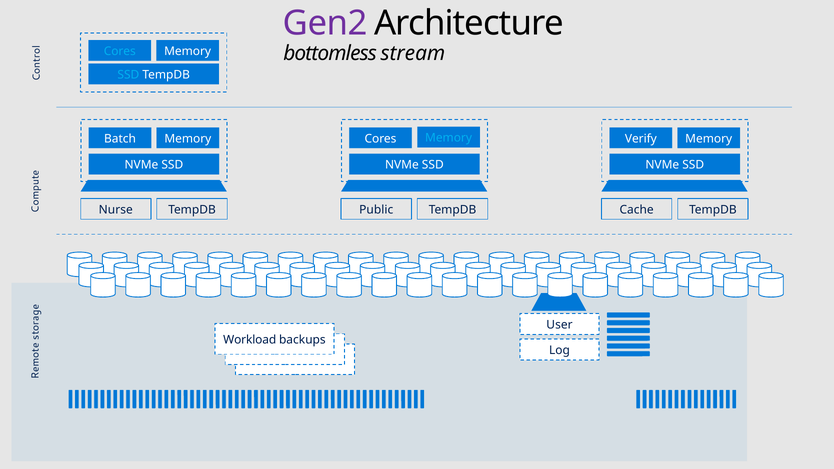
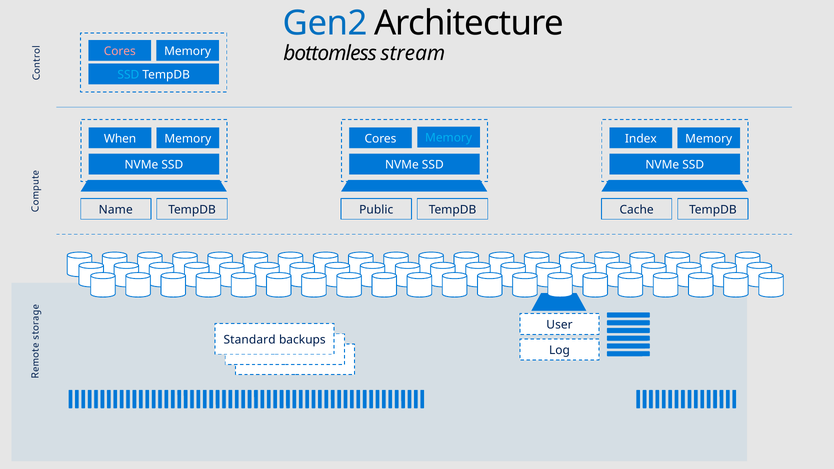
Gen2 colour: purple -> blue (325, 23)
Cores colour: light blue -> pink (120, 51)
Batch: Batch -> When (120, 139)
Verify: Verify -> Index (641, 139)
Nurse: Nurse -> Name (116, 210)
Workload: Workload -> Standard (250, 340)
